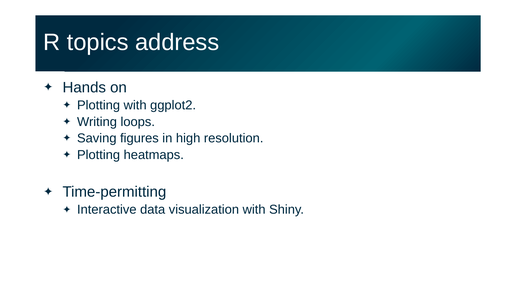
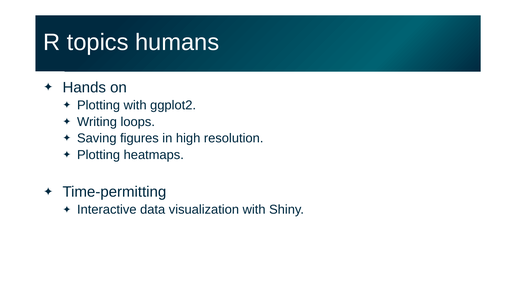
address: address -> humans (177, 42)
